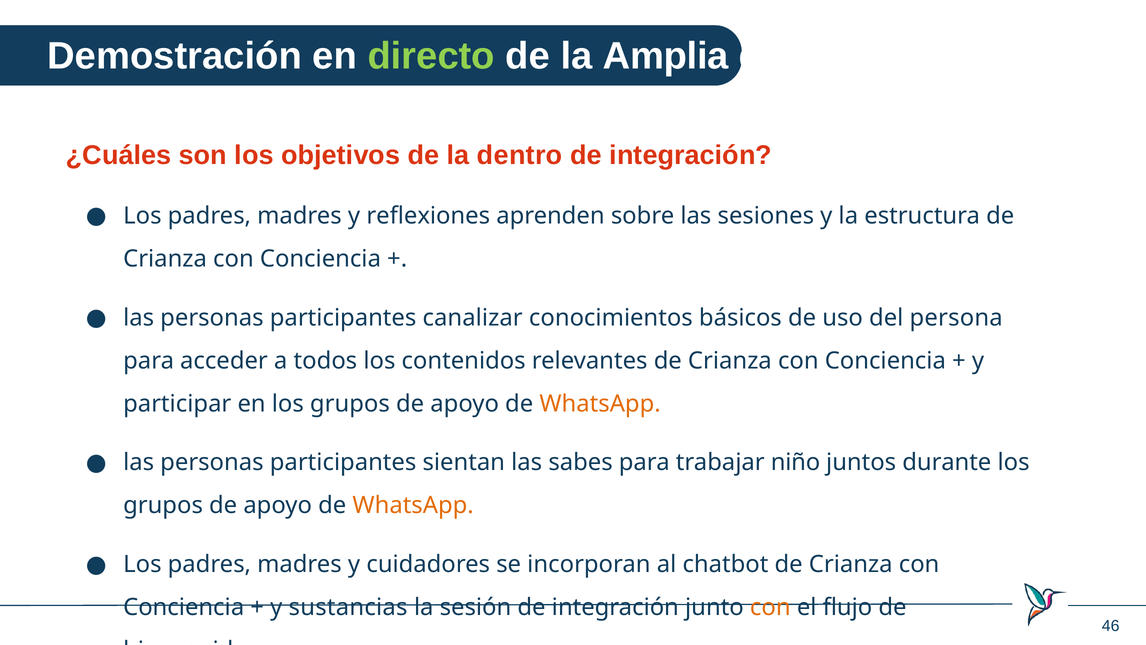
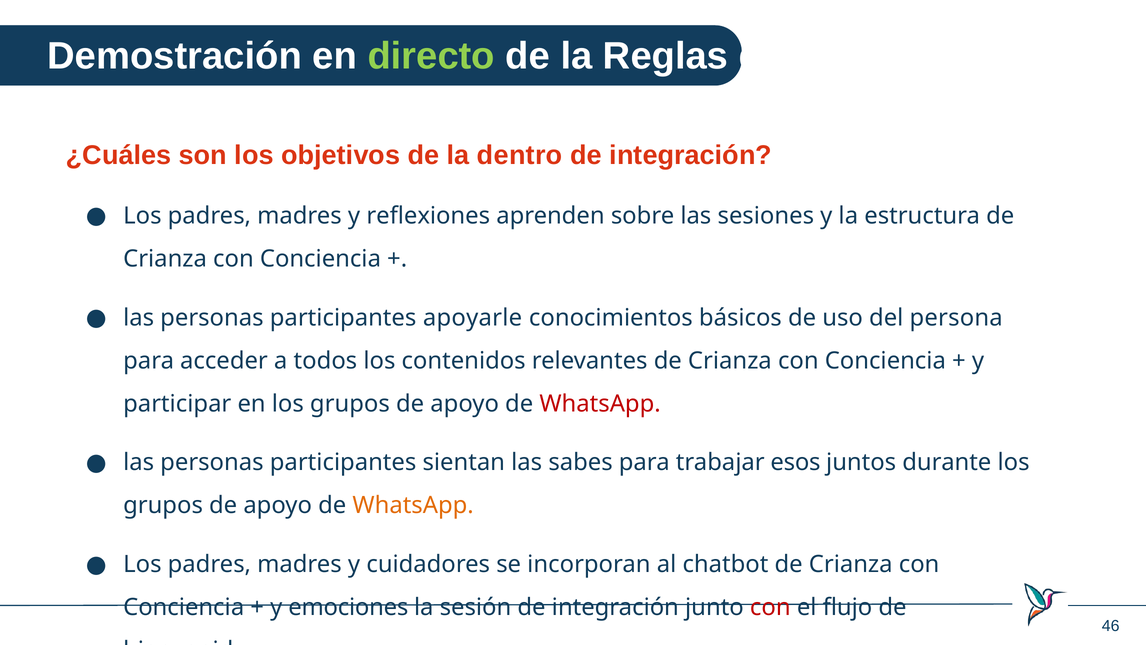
Amplia: Amplia -> Reglas (666, 56)
canalizar: canalizar -> apoyarle (473, 318)
WhatsApp colour: orange -> red (600, 403)
niño: niño -> esos (796, 462)
sustancias: sustancias -> emociones (348, 607)
con colour: orange -> red (770, 607)
